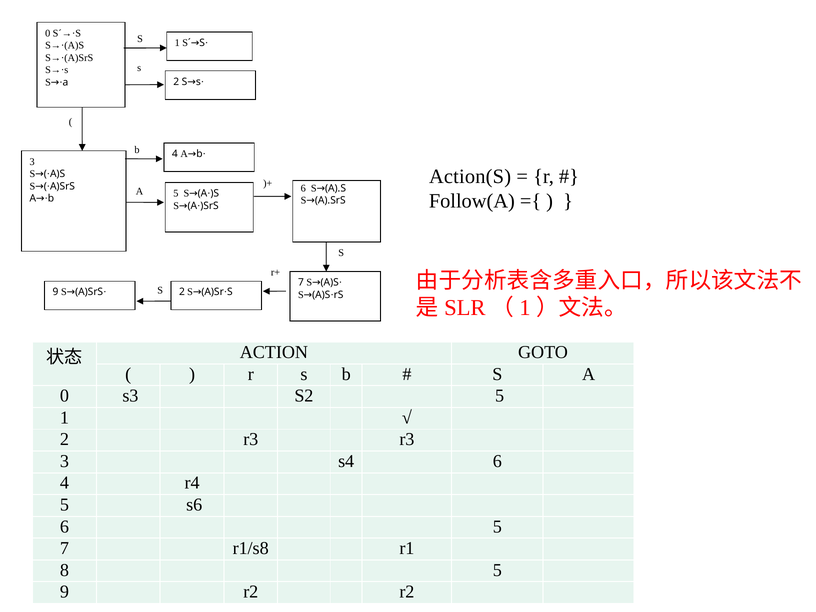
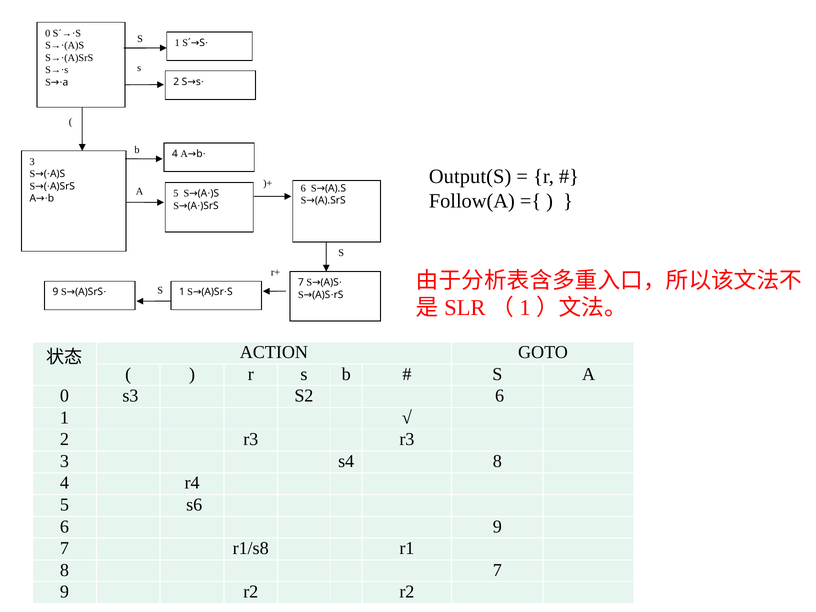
Action(S: Action(S -> Output(S (470, 176)
S 2: 2 -> 1 (182, 292)
S2 5: 5 -> 6 (500, 396)
s4 6: 6 -> 8 (497, 461)
6 5: 5 -> 9 (497, 527)
8 5: 5 -> 7 (497, 570)
